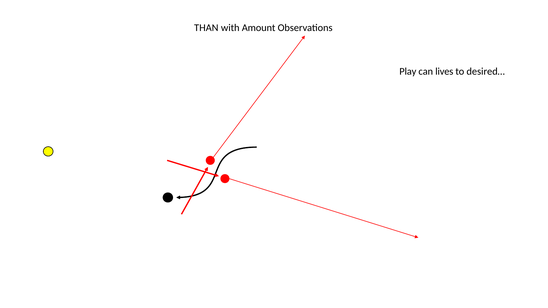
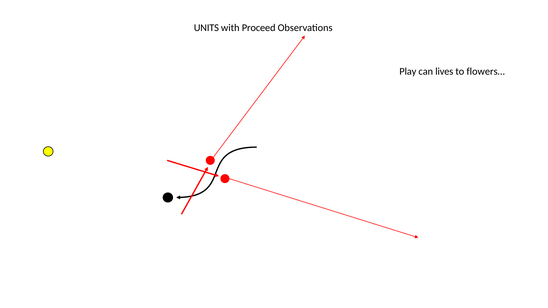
THAN: THAN -> UNITS (206, 28)
Amount: Amount -> Proceed (259, 28)
desired…: desired… -> flowers… (486, 71)
